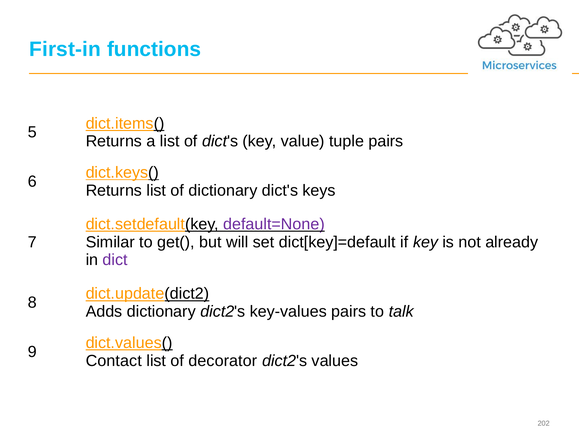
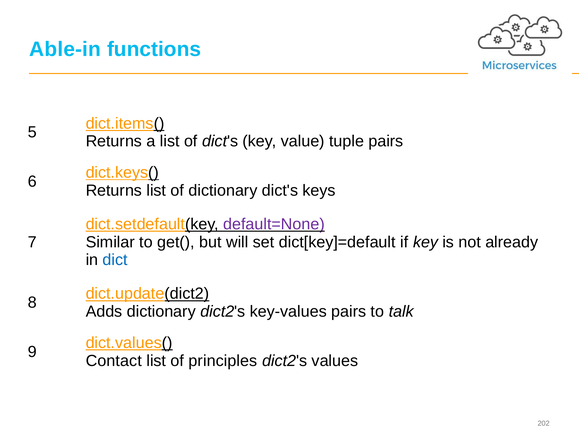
First-in: First-in -> Able-in (65, 49)
dict colour: purple -> blue (115, 260)
decorator: decorator -> principles (223, 361)
